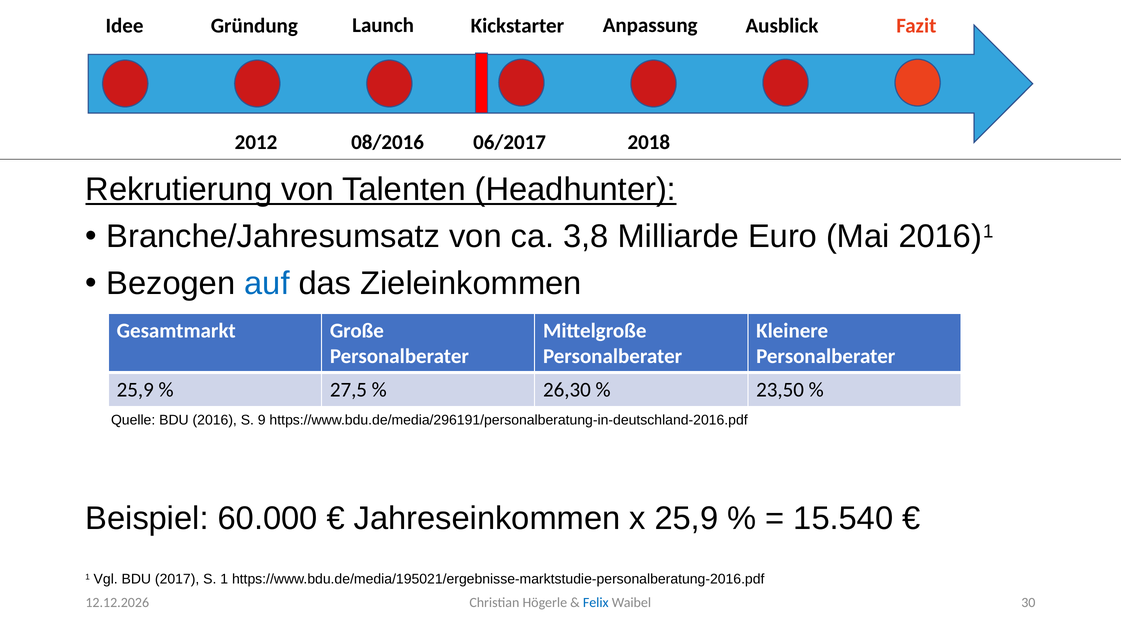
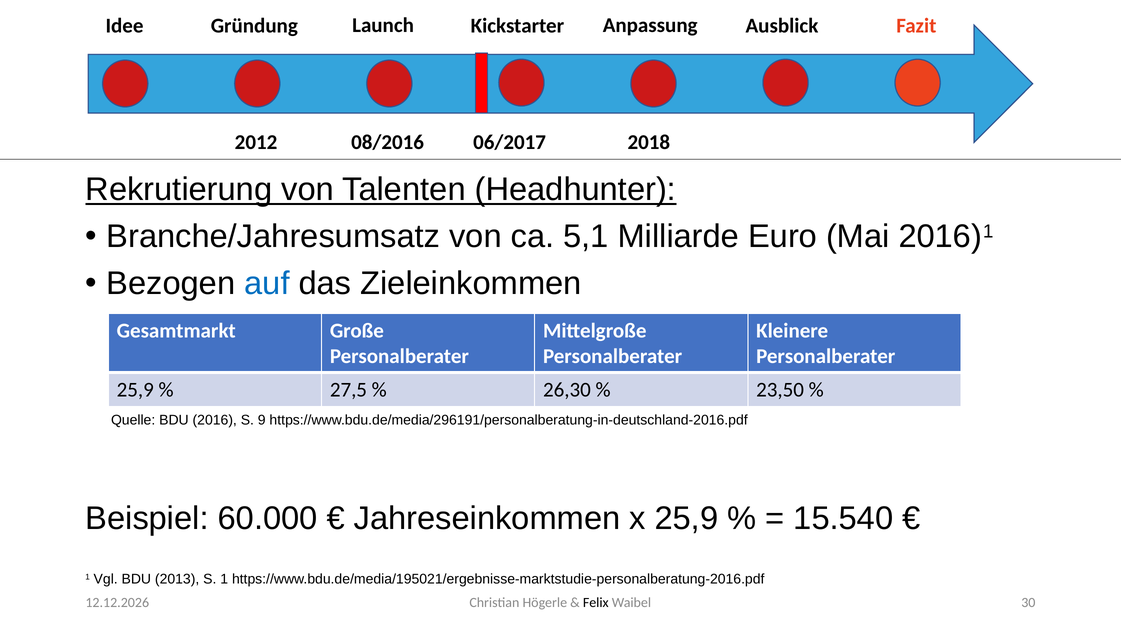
3,8: 3,8 -> 5,1 (586, 236)
2017: 2017 -> 2013 (177, 579)
Felix colour: blue -> black (596, 602)
